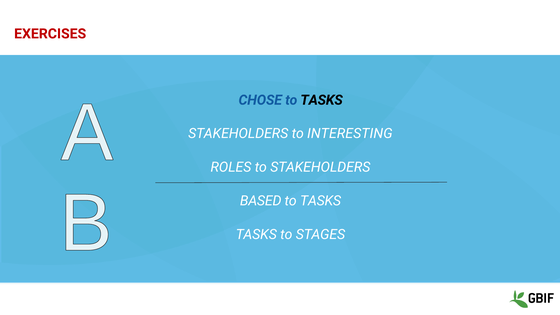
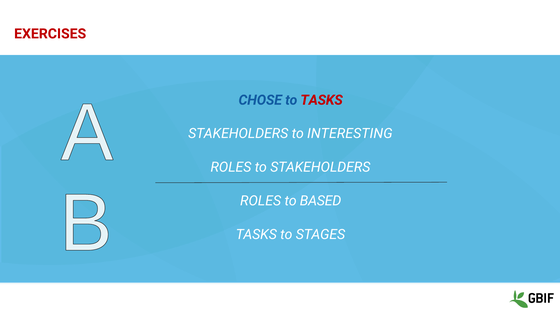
TASKS colour: black -> red (322, 100)
BASED: BASED -> ROLES (261, 201)
TASKS: TASKS -> BASED (321, 201)
